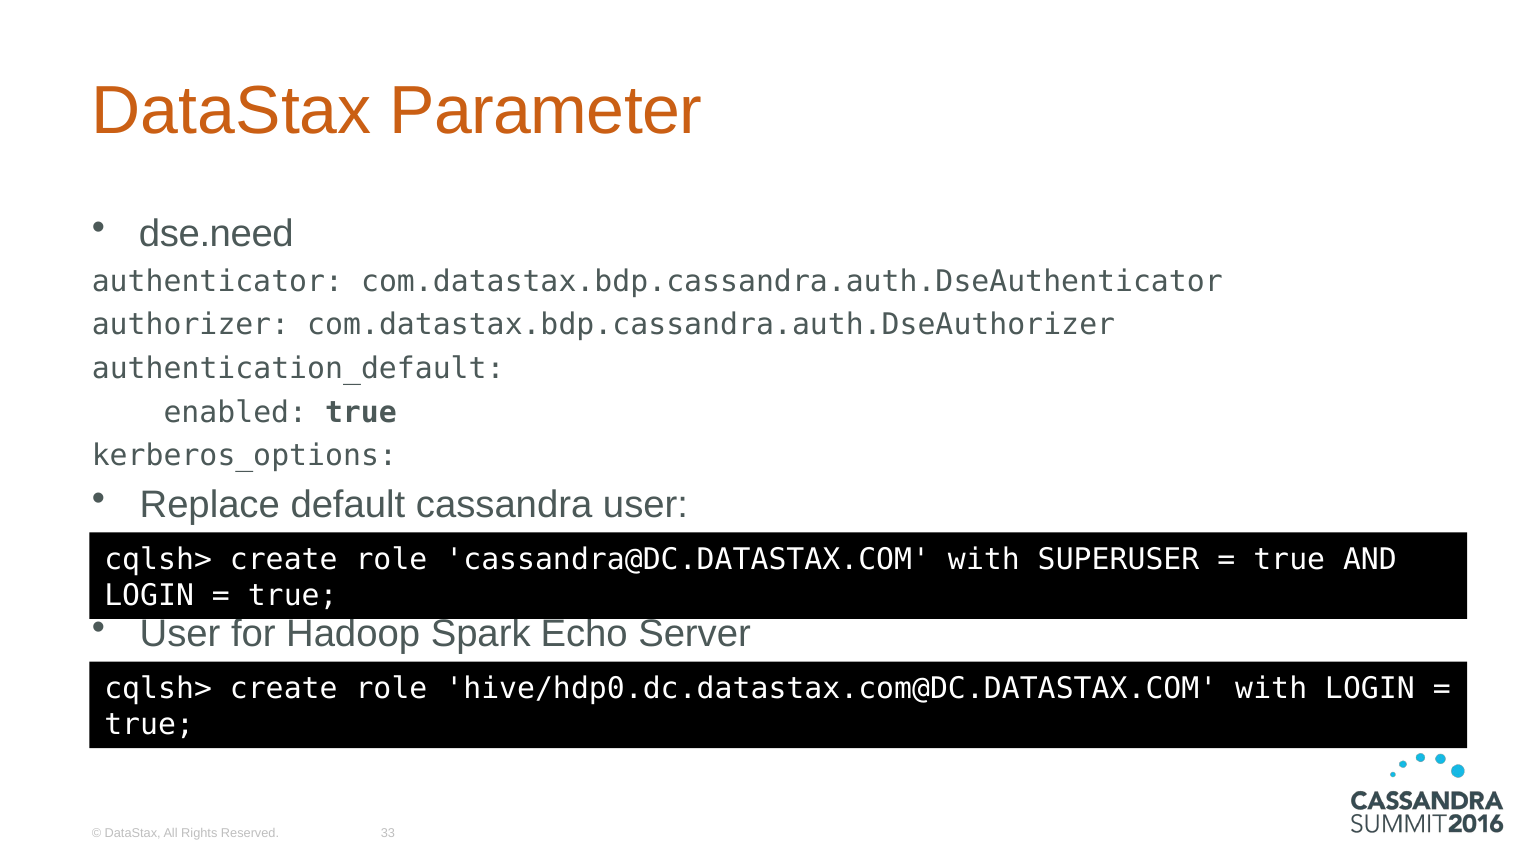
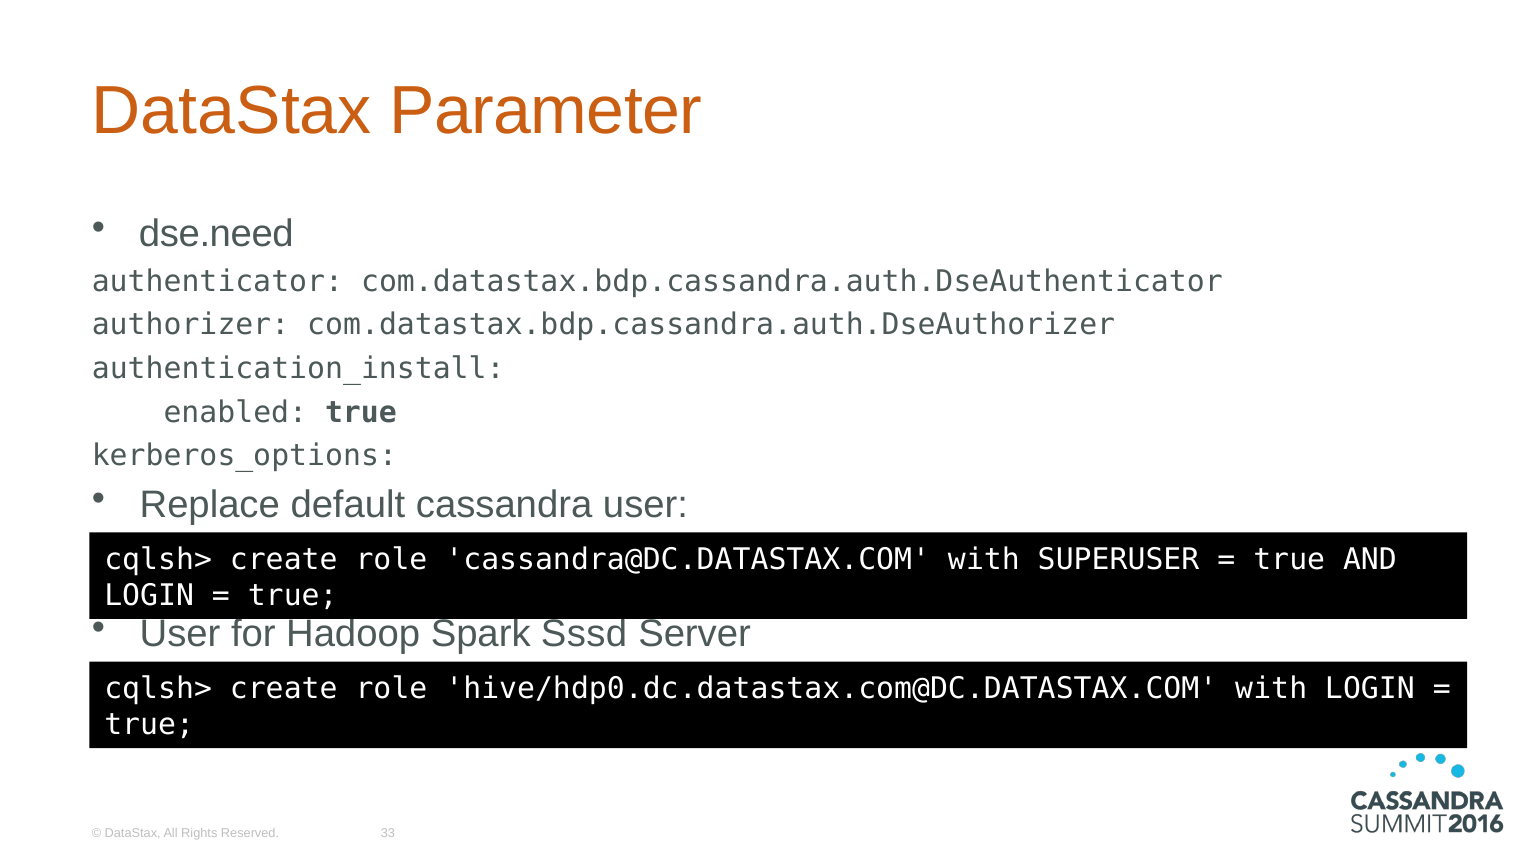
authentication_default: authentication_default -> authentication_install (298, 369)
Echo: Echo -> Sssd (584, 634)
